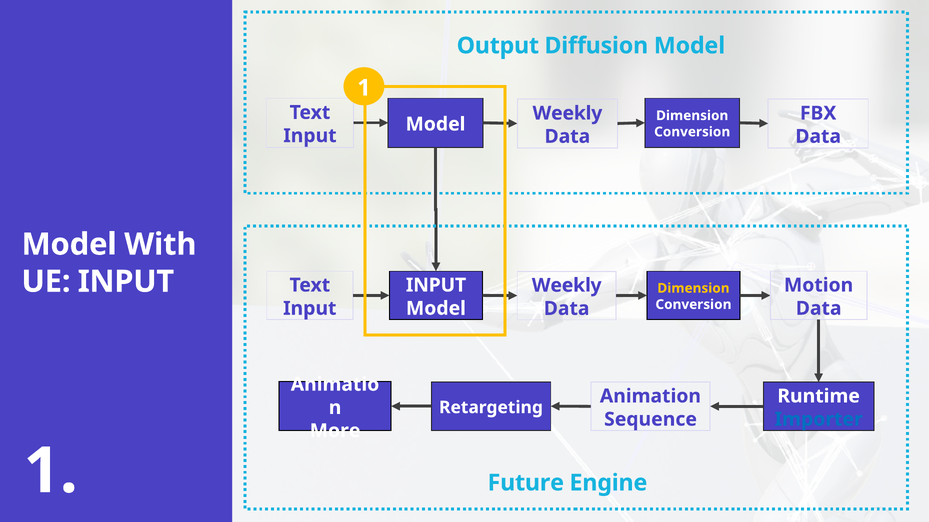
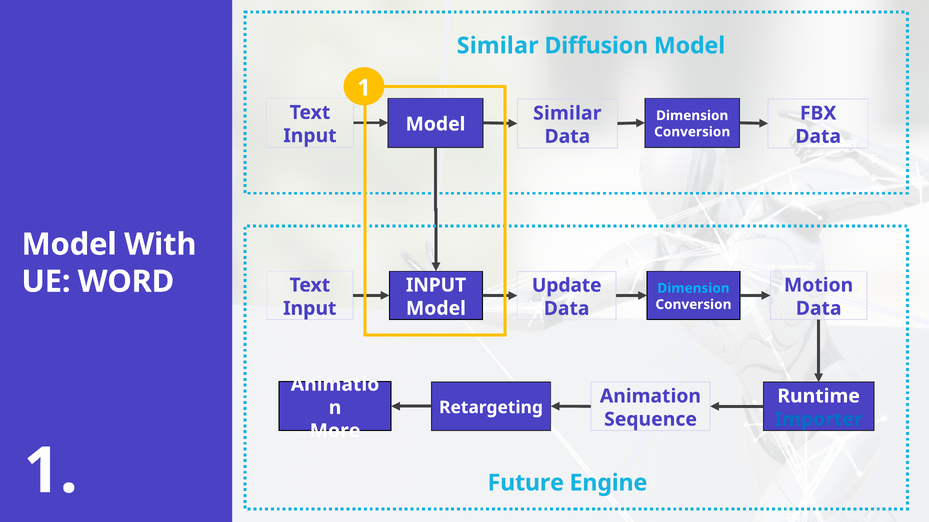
Output: Output -> Similar (498, 46)
Weekly: Weekly -> Similar (567, 113)
UE INPUT: INPUT -> WORD (126, 282)
Weekly: Weekly -> Update (567, 286)
Dimension colour: yellow -> light blue (693, 289)
